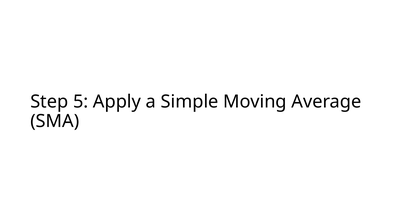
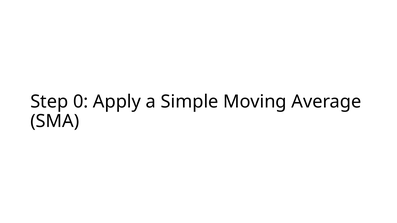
5: 5 -> 0 (81, 102)
